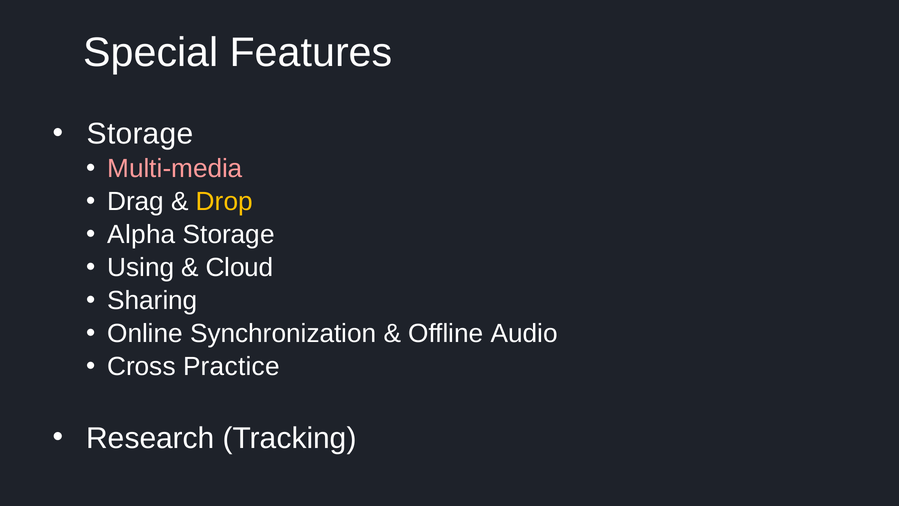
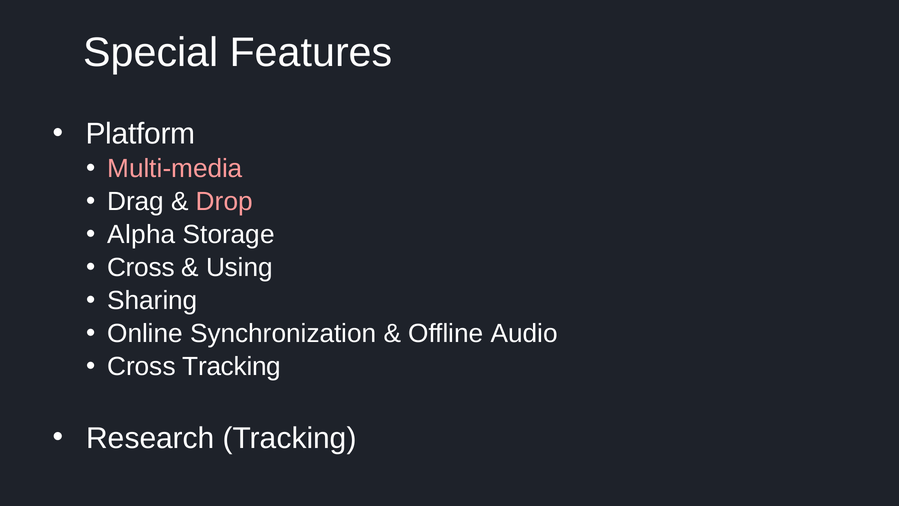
Storage: Storage -> Platform (140, 134)
Drop colour: yellow -> pink (224, 201)
Using: Using -> Cross (141, 267)
Cloud: Cloud -> Using (239, 267)
Cross Practice: Practice -> Tracking (232, 366)
